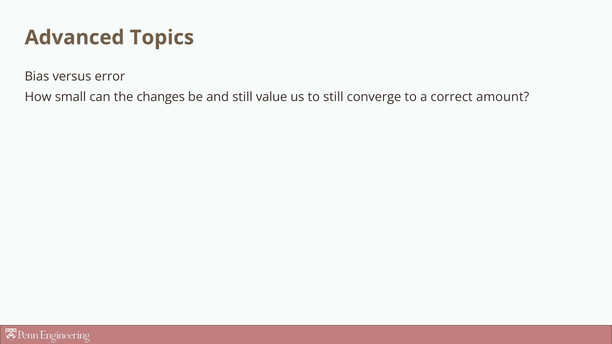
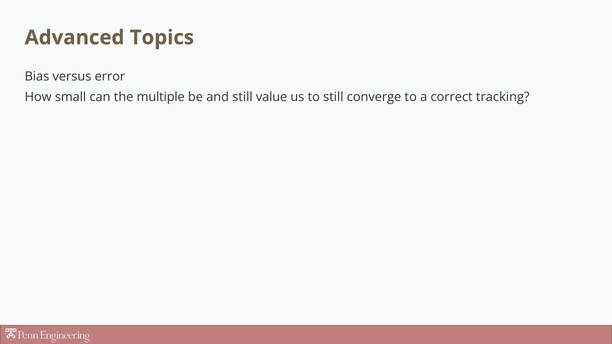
changes: changes -> multiple (161, 97)
amount: amount -> tracking (503, 97)
